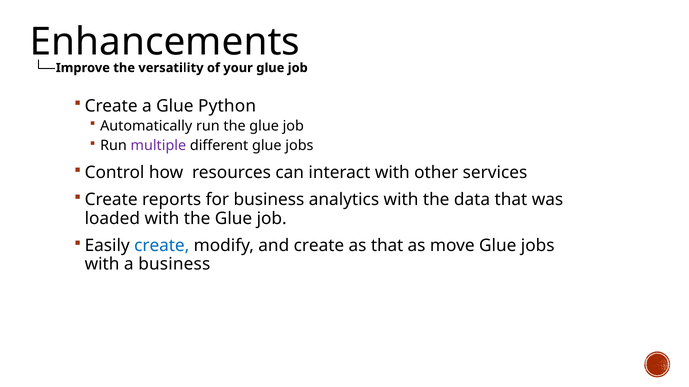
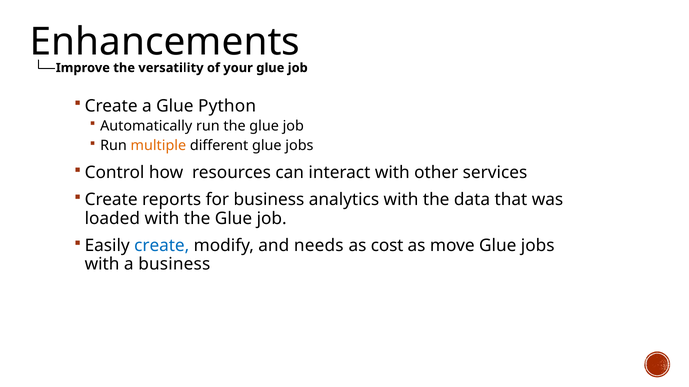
multiple colour: purple -> orange (158, 146)
and create: create -> needs (319, 246)
as that: that -> cost (387, 246)
